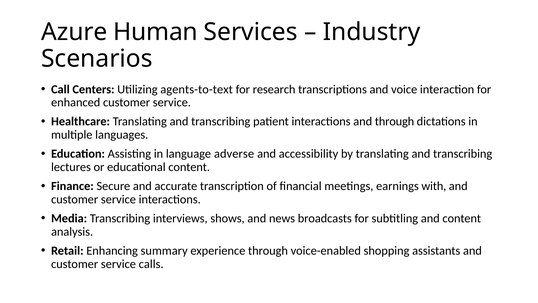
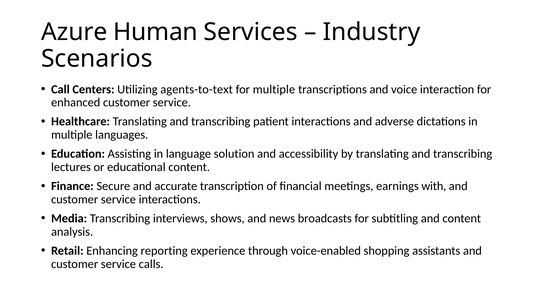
for research: research -> multiple (274, 89)
and through: through -> adverse (394, 121)
adverse: adverse -> solution (234, 154)
summary: summary -> reporting (164, 250)
